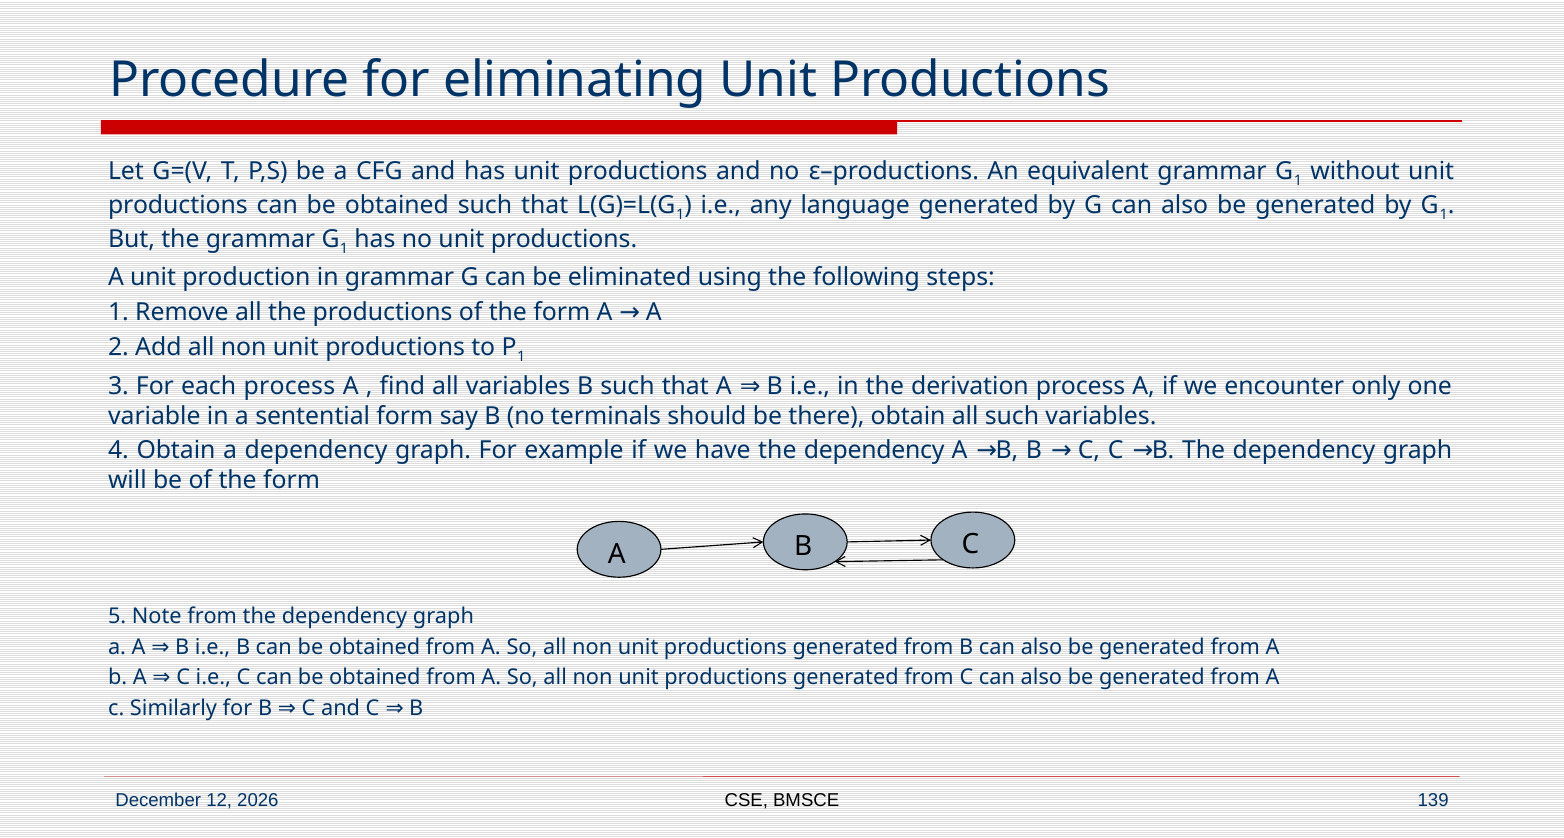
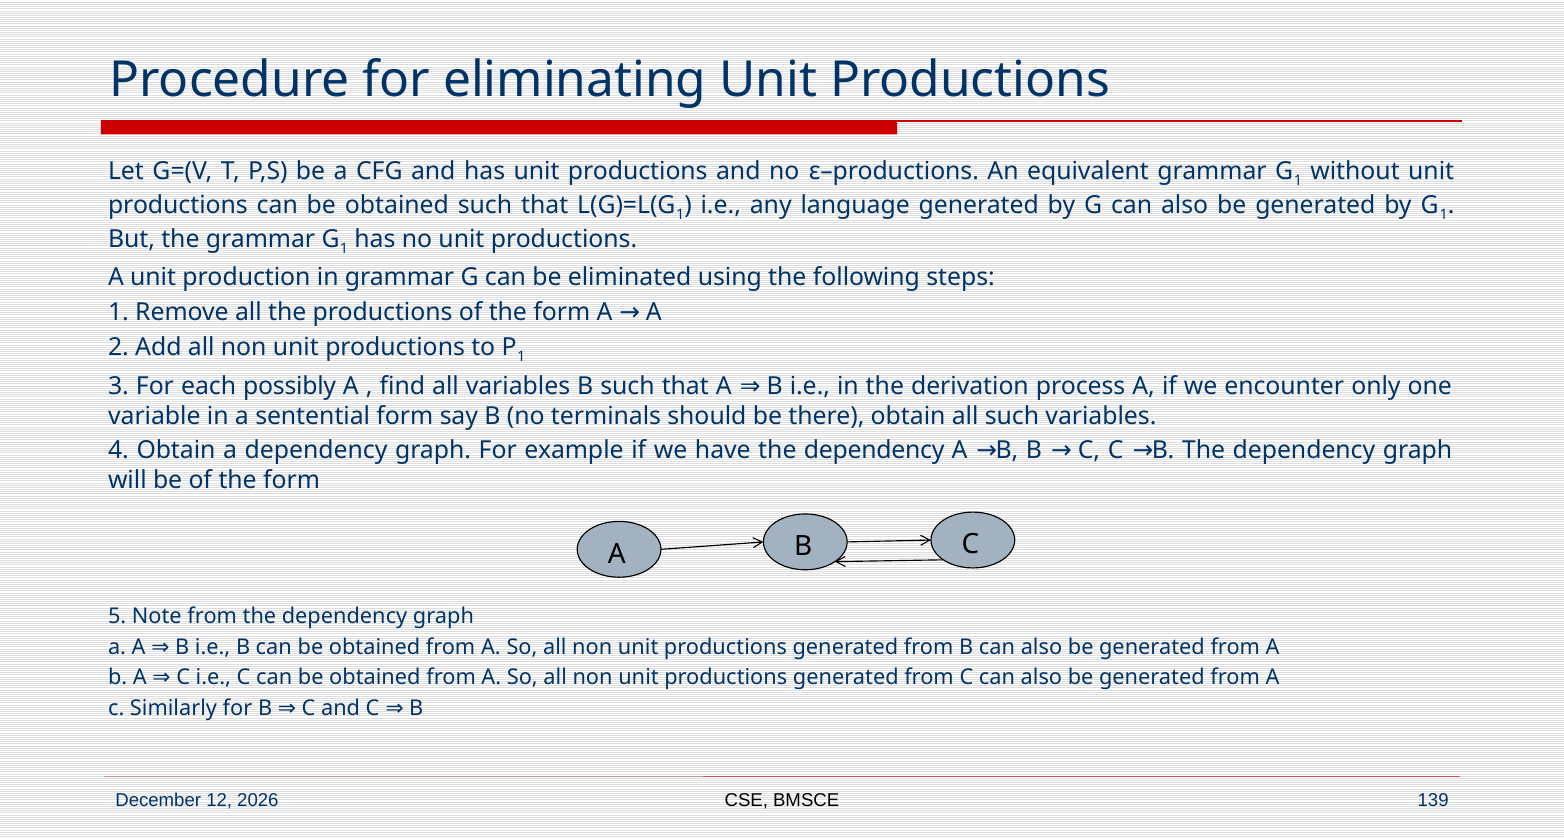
each process: process -> possibly (290, 386)
